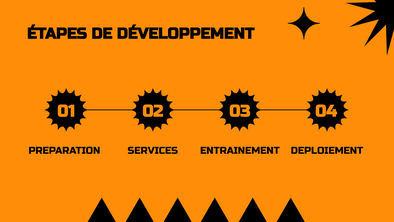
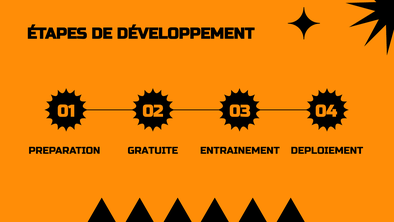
SERVICES: SERVICES -> GRATUITE (153, 150)
